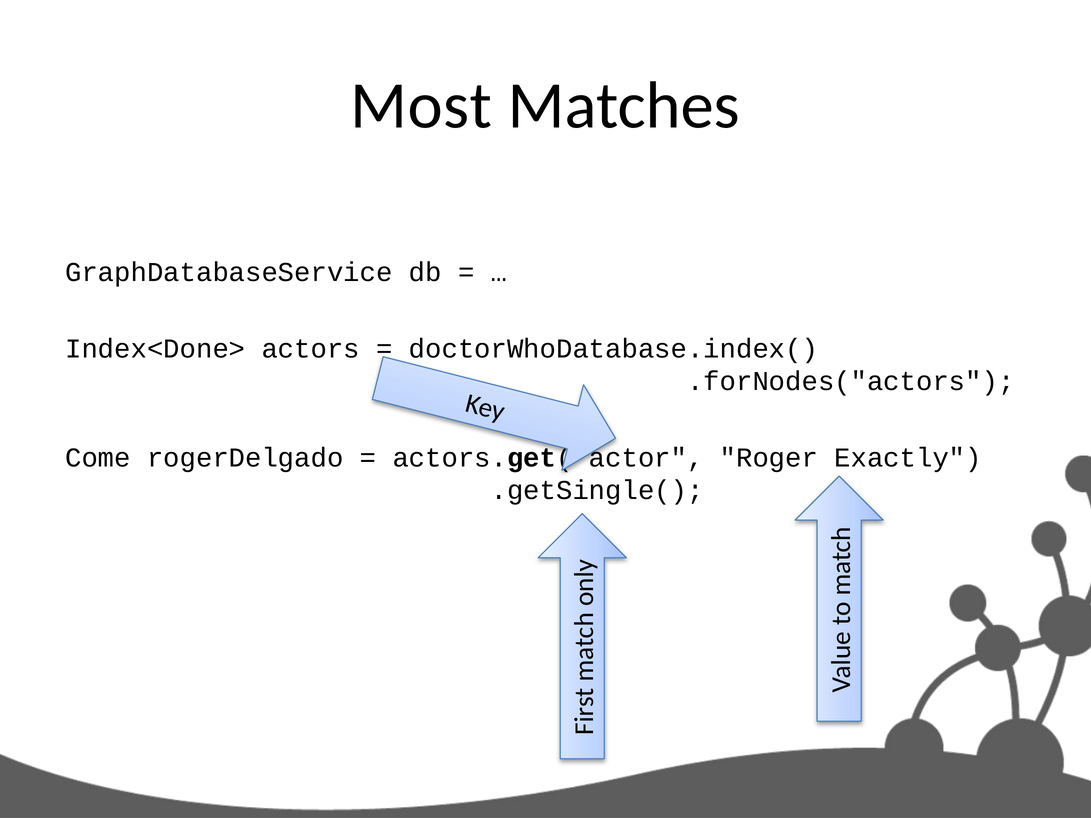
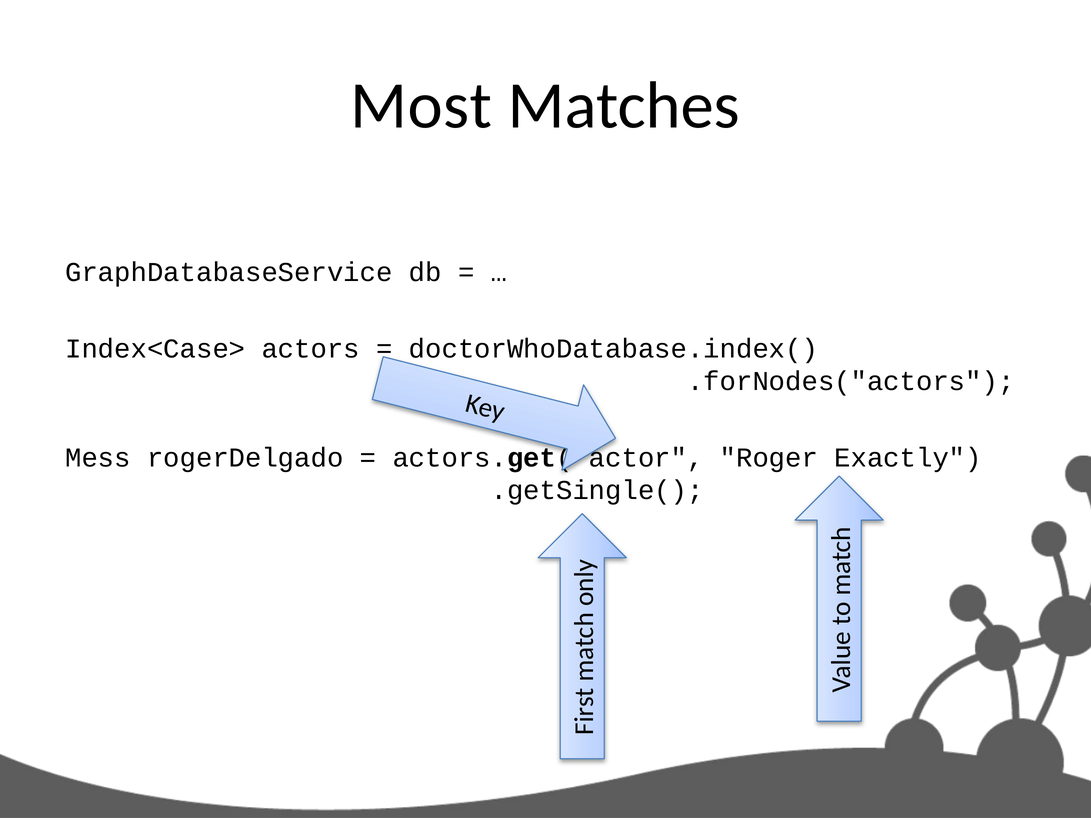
Index<Done>: Index<Done> -> Index<Case> (155, 349)
Come: Come -> Mess (98, 458)
